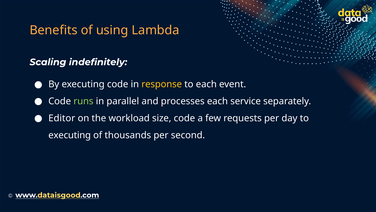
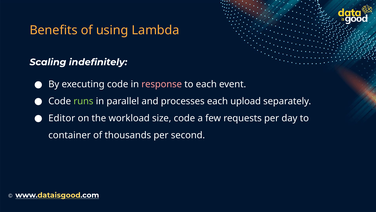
response colour: yellow -> pink (162, 84)
service: service -> upload (246, 101)
executing: executing -> container (70, 135)
